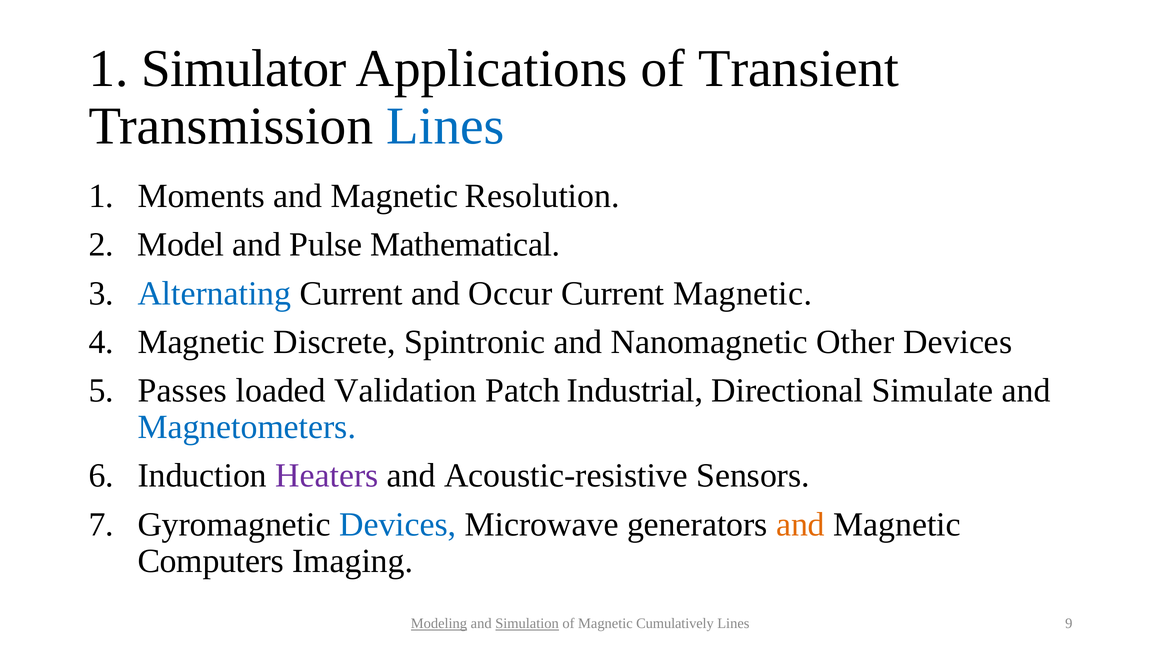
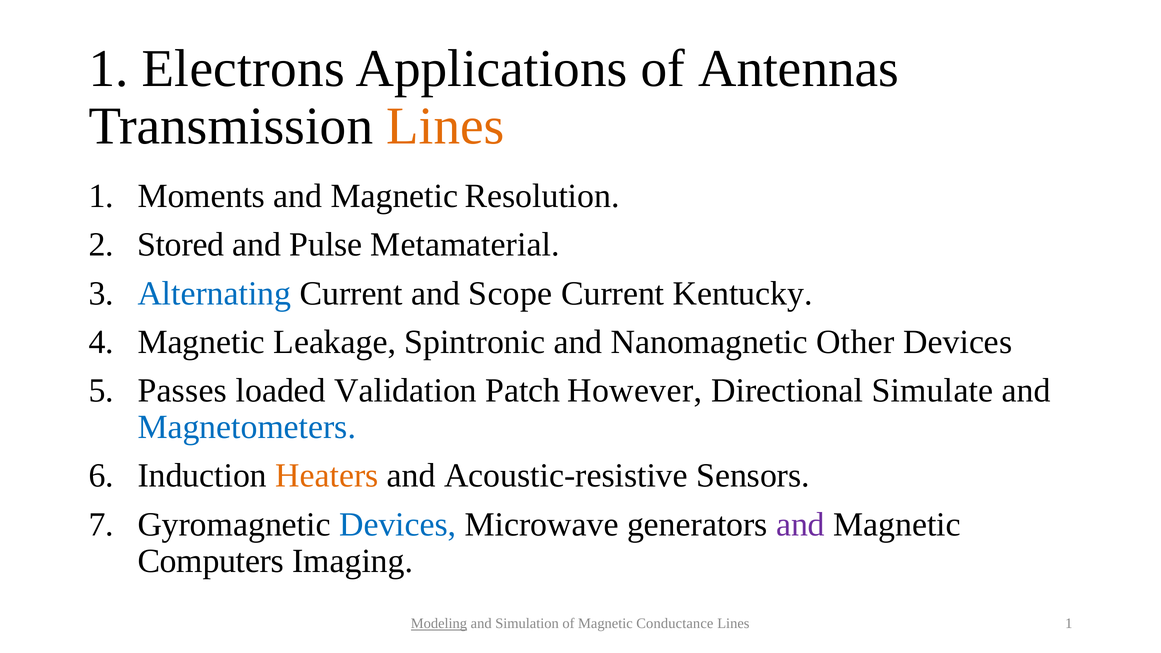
Simulator: Simulator -> Electrons (243, 69)
Transient: Transient -> Antennas (799, 69)
Lines colour: blue -> orange (445, 126)
Model: Model -> Stored (181, 245)
Mathematical: Mathematical -> Metamaterial (465, 245)
Occur: Occur -> Scope (510, 293)
Current Magnetic: Magnetic -> Kentucky (743, 293)
Discrete: Discrete -> Leakage (335, 342)
Industrial: Industrial -> However (635, 391)
Heaters colour: purple -> orange (327, 476)
and colour: orange -> purple (800, 524)
Simulation underline: present -> none (527, 624)
Cumulatively: Cumulatively -> Conductance (675, 624)
9: 9 -> 1 (1069, 624)
